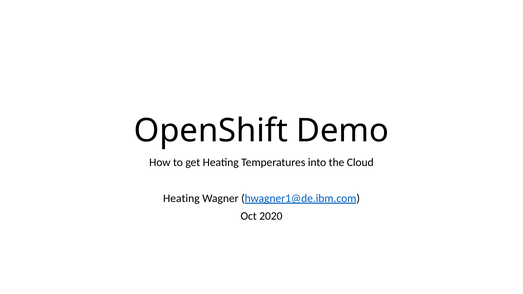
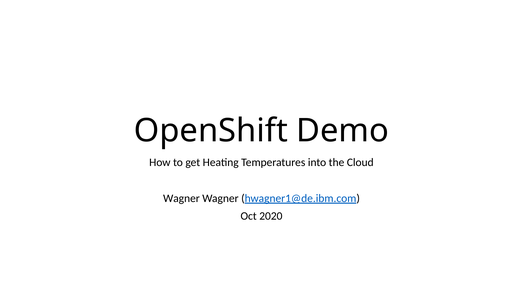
Heating: Heating -> Wagner (181, 198)
